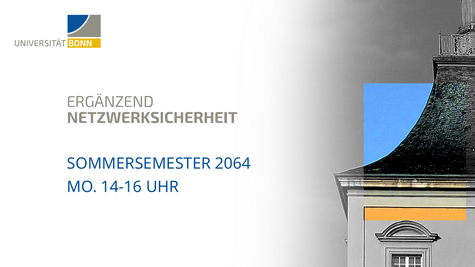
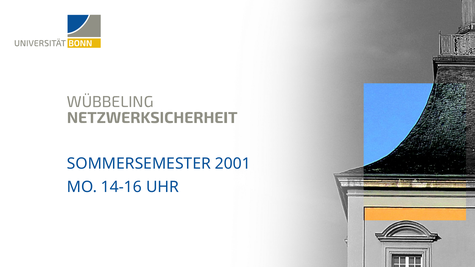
ERGÄNZEND: ERGÄNZEND -> WÜBBELING (110, 102)
2064: 2064 -> 2001 (233, 164)
